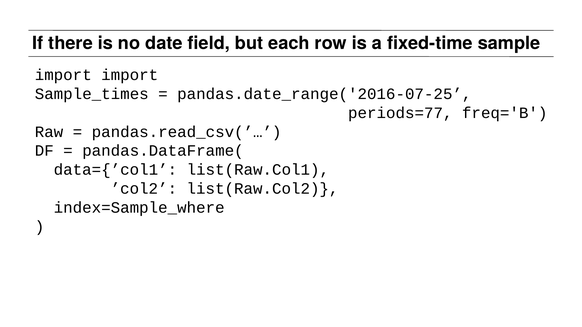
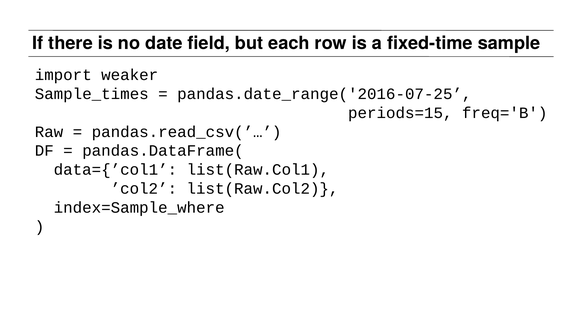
import import: import -> weaker (130, 75)
periods=77: periods=77 -> periods=15 (400, 113)
